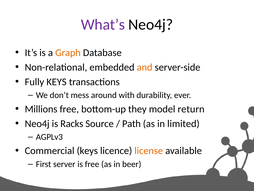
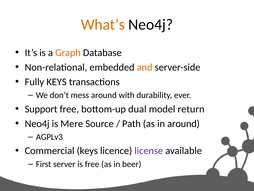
What’s colour: purple -> orange (103, 25)
Millions: Millions -> Support (41, 109)
they: they -> dual (137, 109)
Racks: Racks -> Mere (72, 123)
in limited: limited -> around (183, 123)
license colour: orange -> purple (149, 150)
